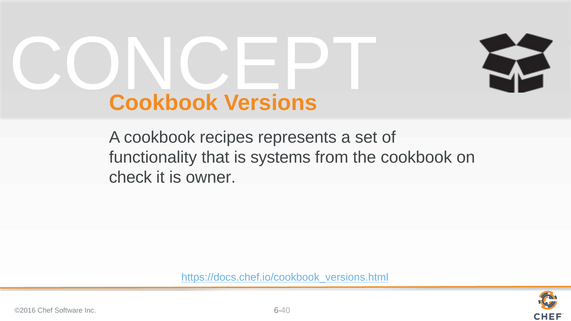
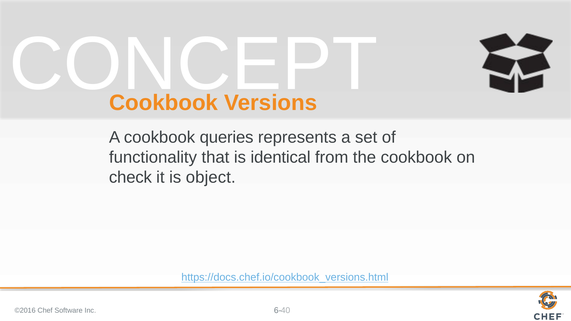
recipes: recipes -> queries (227, 138)
systems: systems -> identical (281, 158)
owner: owner -> object (211, 178)
